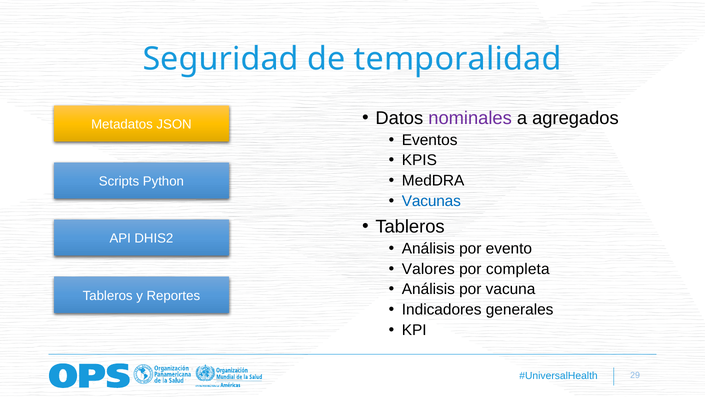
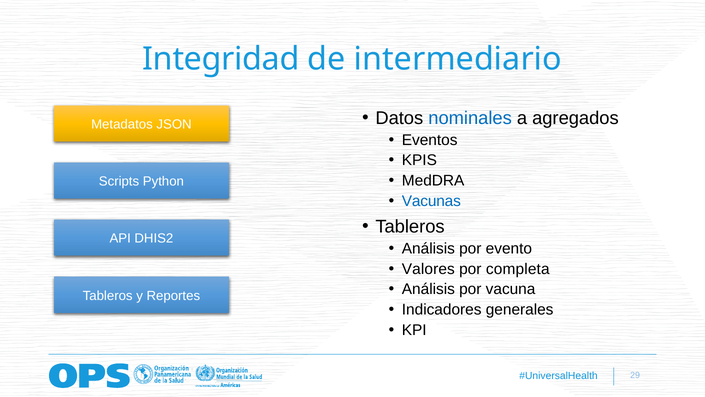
Seguridad: Seguridad -> Integridad (221, 59)
temporalidad: temporalidad -> intermediario (458, 59)
nominales colour: purple -> blue (470, 118)
